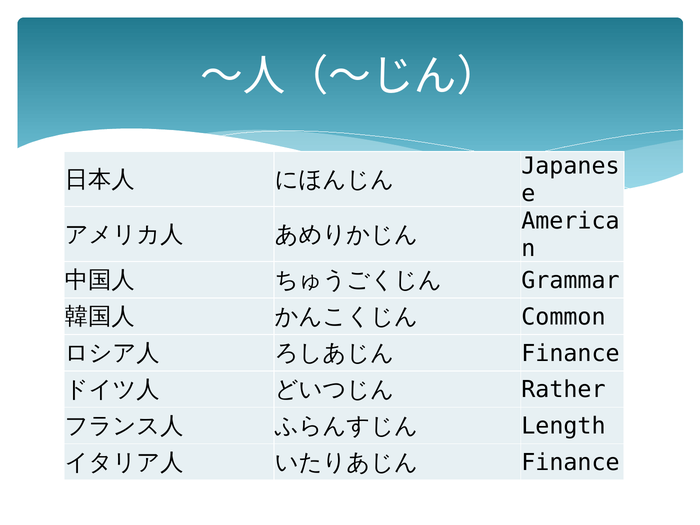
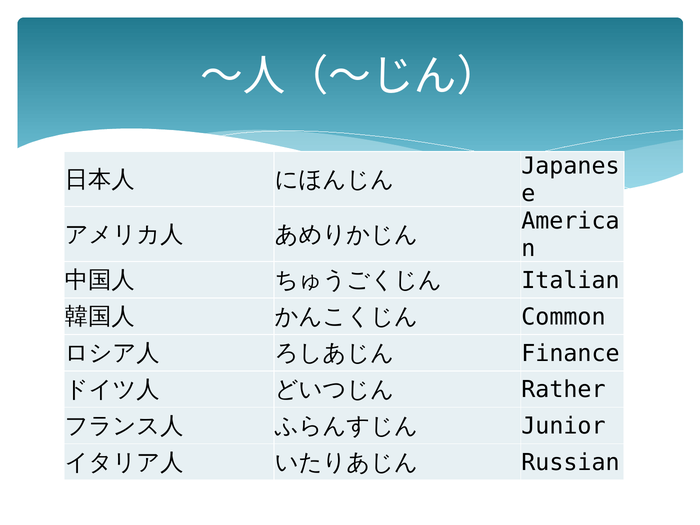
Grammar: Grammar -> Italian (570, 280)
Length: Length -> Junior (563, 426)
Finance: Finance -> Russian (570, 463)
